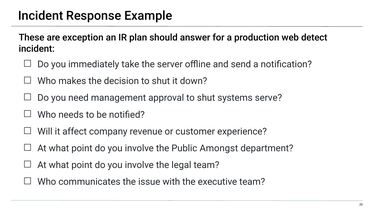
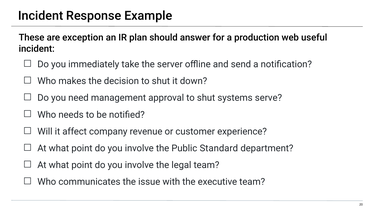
detect: detect -> useful (314, 38)
Amongst: Amongst -> Standard (219, 149)
